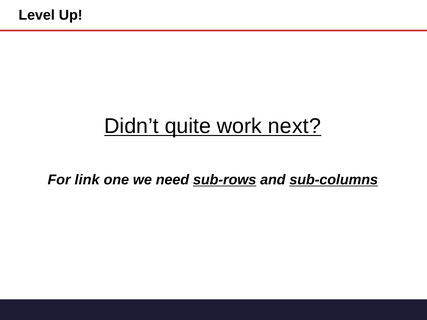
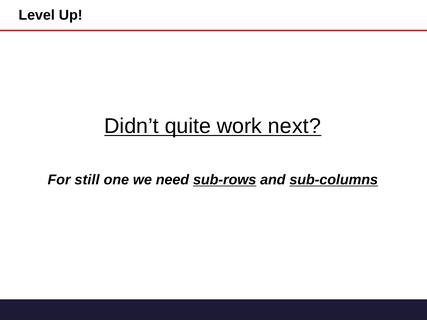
link: link -> still (87, 180)
